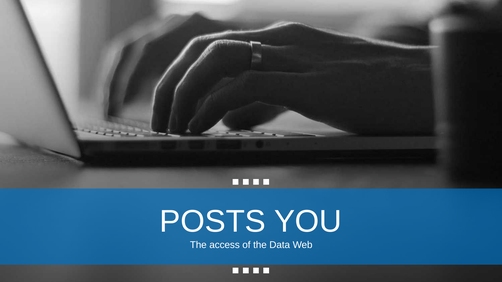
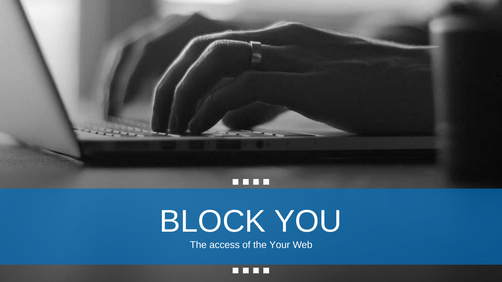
POSTS: POSTS -> BLOCK (213, 222)
Data: Data -> Your (280, 245)
